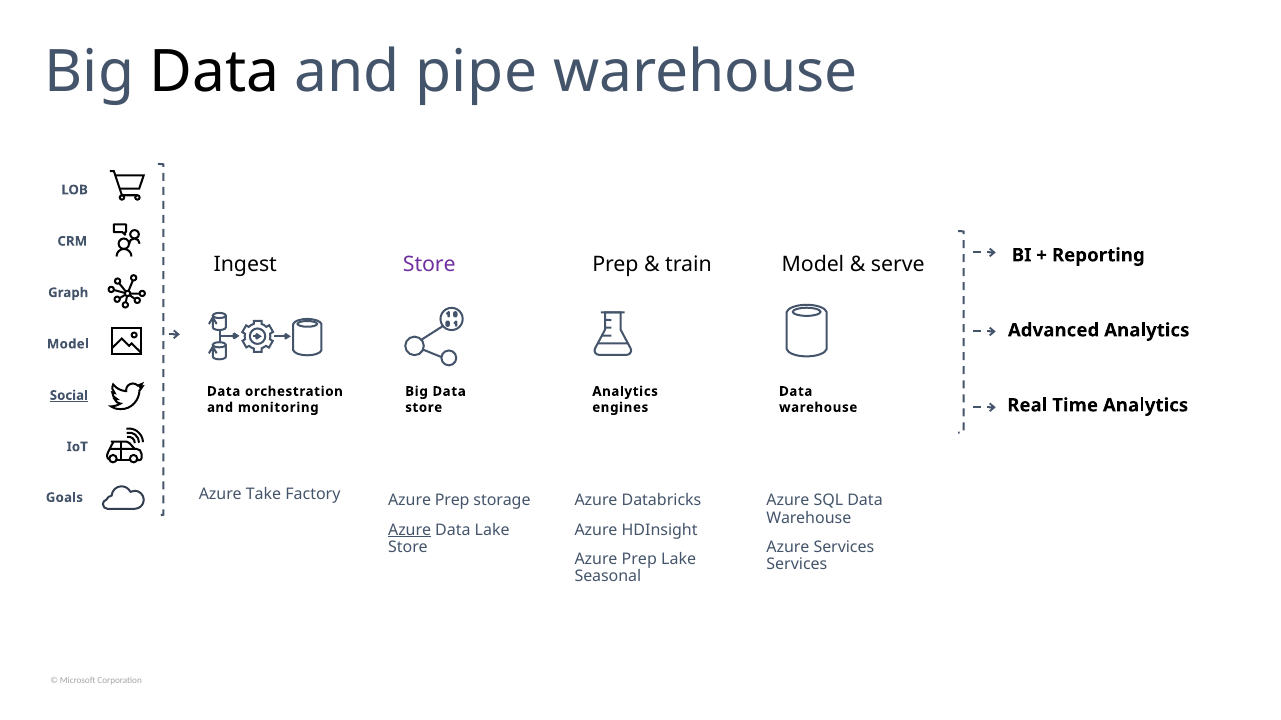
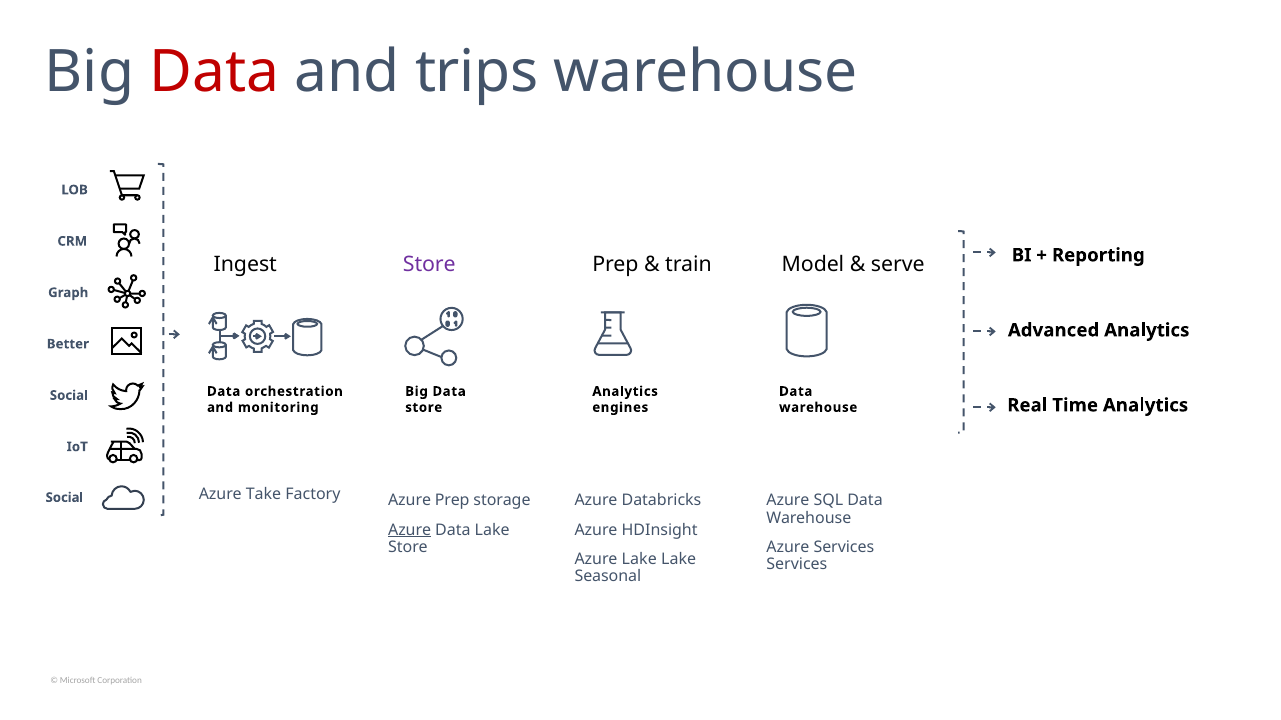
Data colour: black -> red (214, 72)
pipe: pipe -> trips (477, 72)
Model: Model -> Better (68, 344)
Social underline: present -> none (69, 396)
Goals: Goals -> Social (64, 498)
Prep: Prep -> Lake (639, 560)
